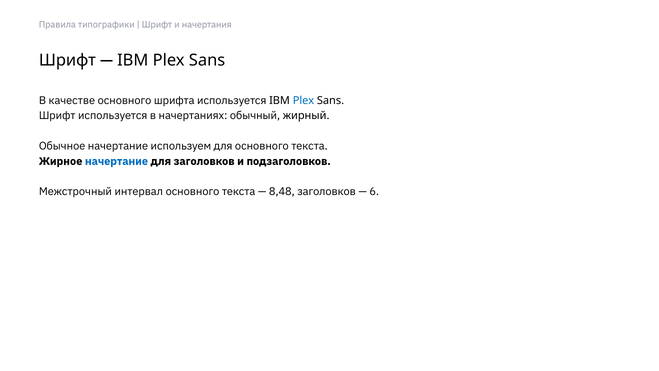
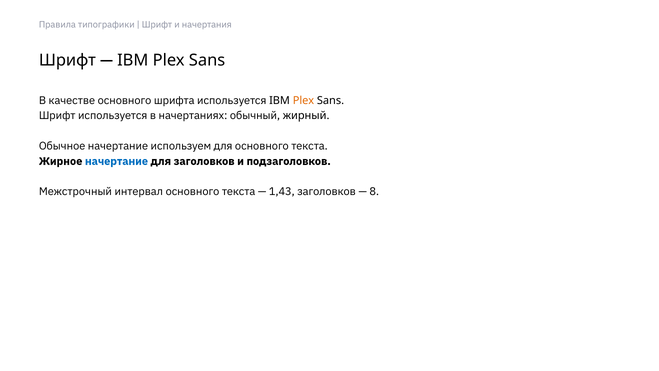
Plex colour: blue -> orange (303, 101)
8,48: 8,48 -> 1,43 (282, 191)
6: 6 -> 8 (374, 191)
